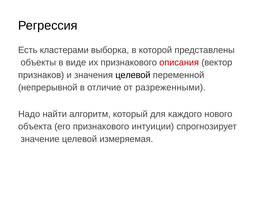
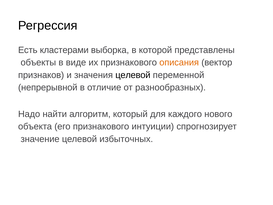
описания colour: red -> orange (179, 63)
разреженными: разреженными -> разнообразных (171, 87)
измеряемая: измеряемая -> избыточных (126, 139)
